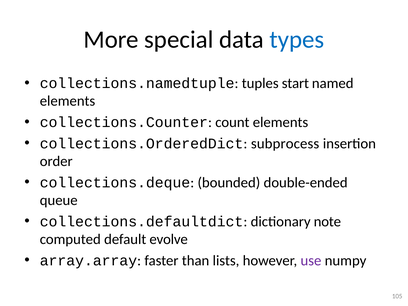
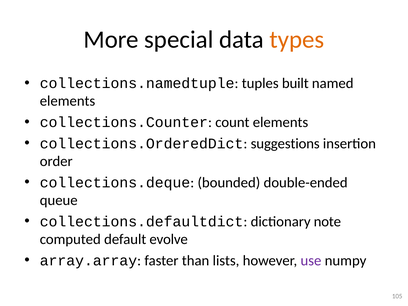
types colour: blue -> orange (297, 39)
start: start -> built (295, 83)
subprocess: subprocess -> suggestions (285, 144)
